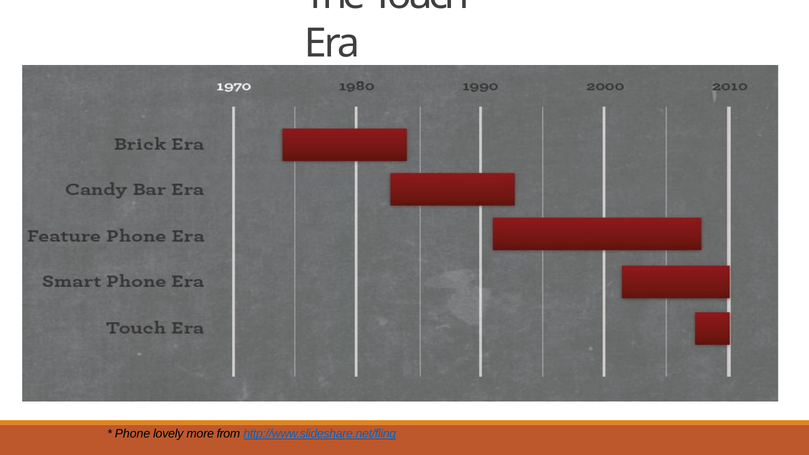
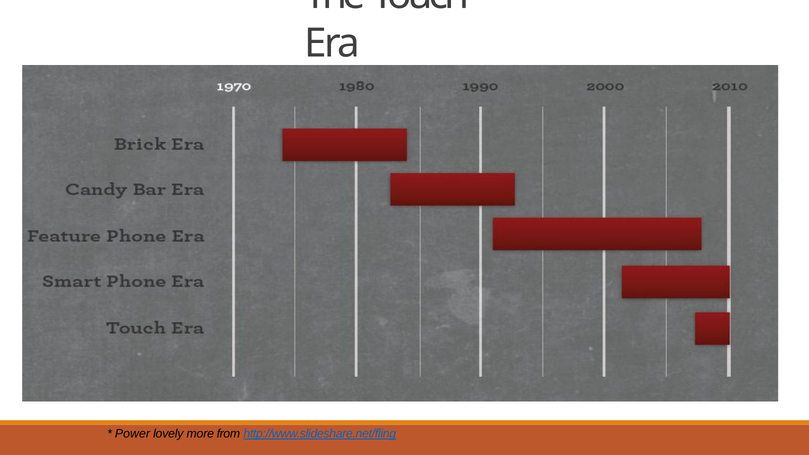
Phone: Phone -> Power (132, 434)
